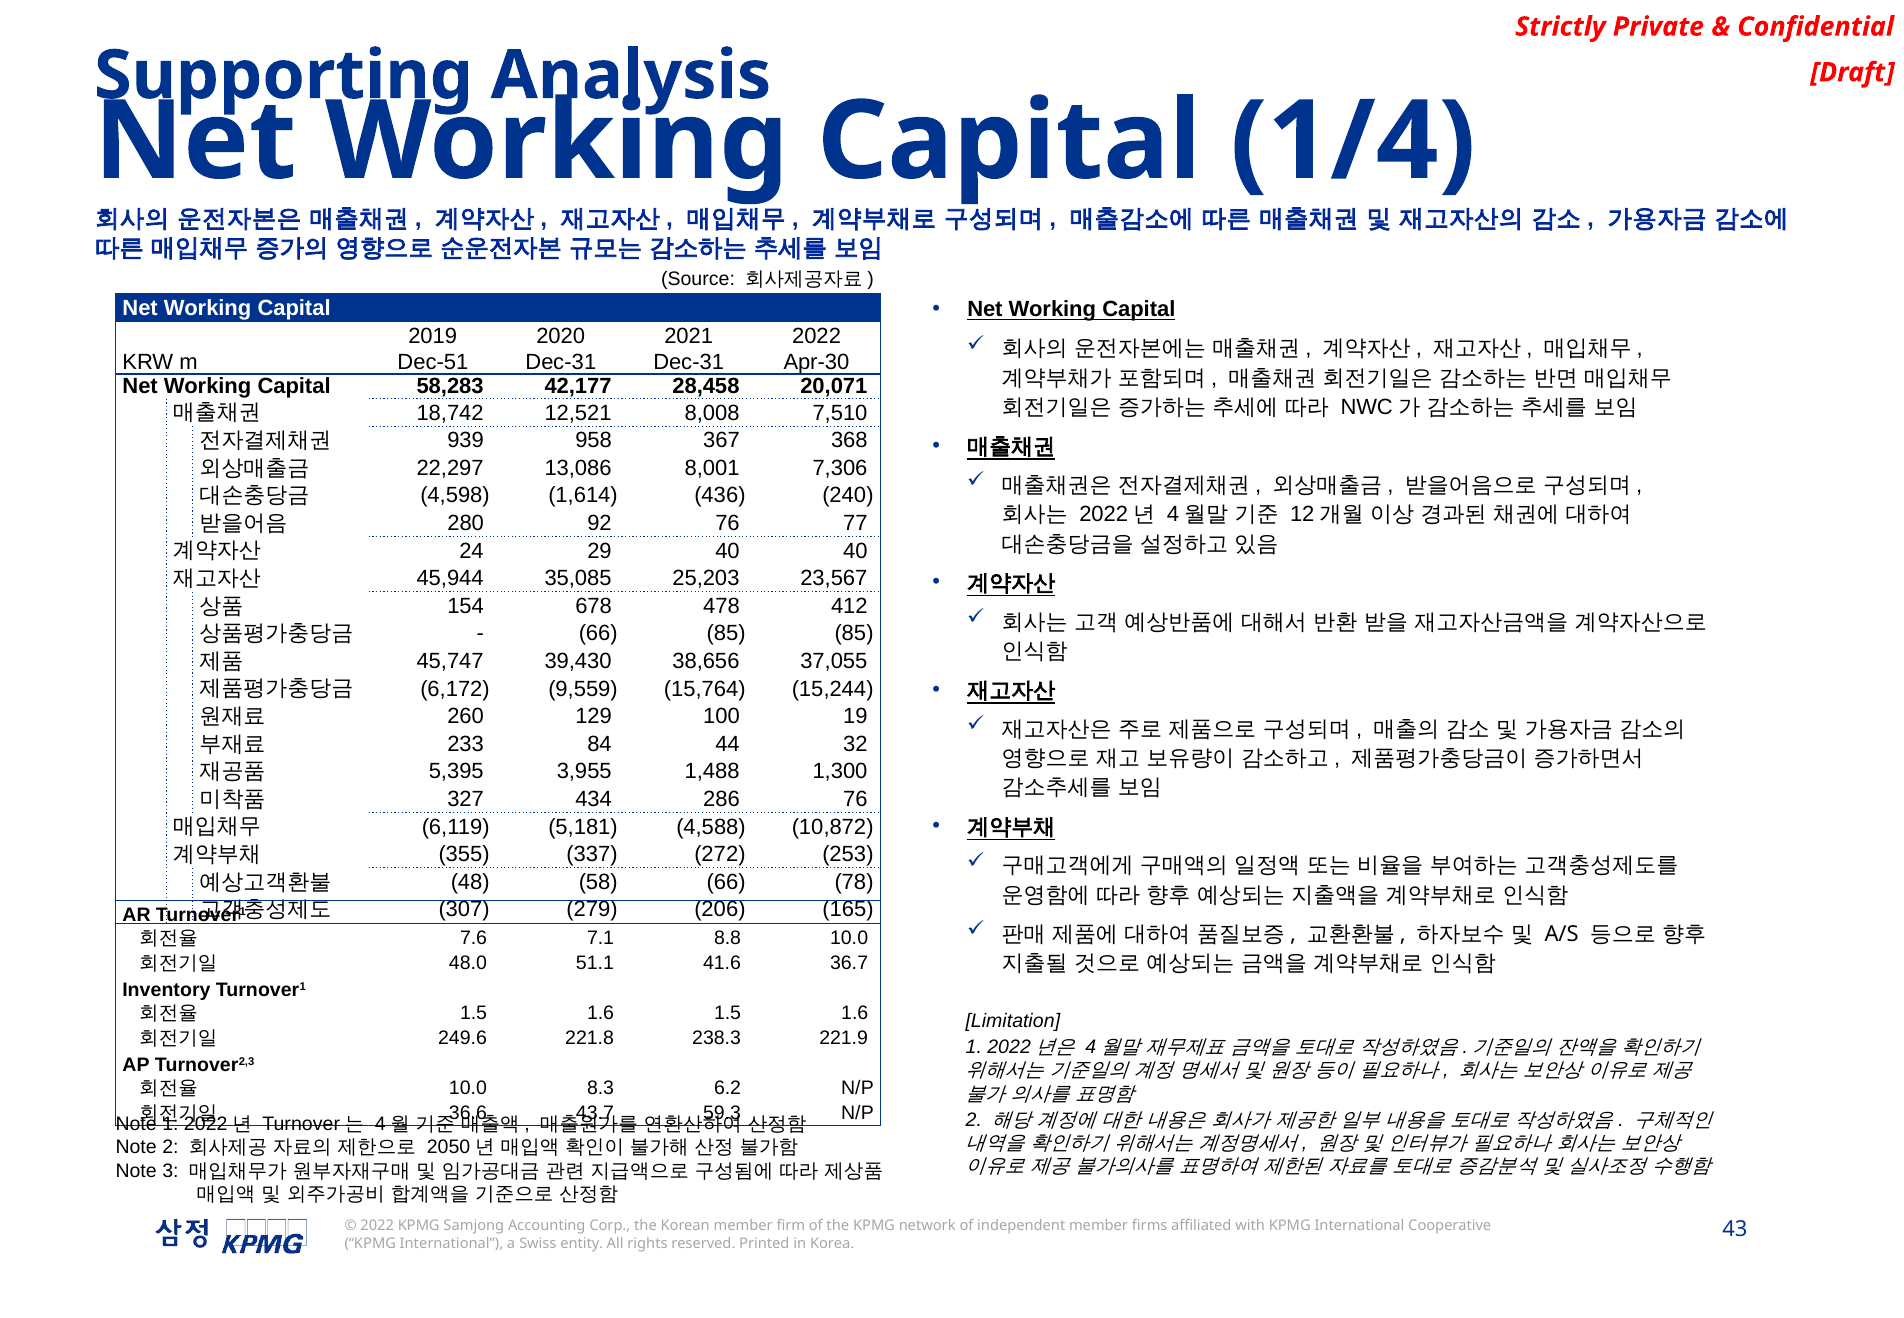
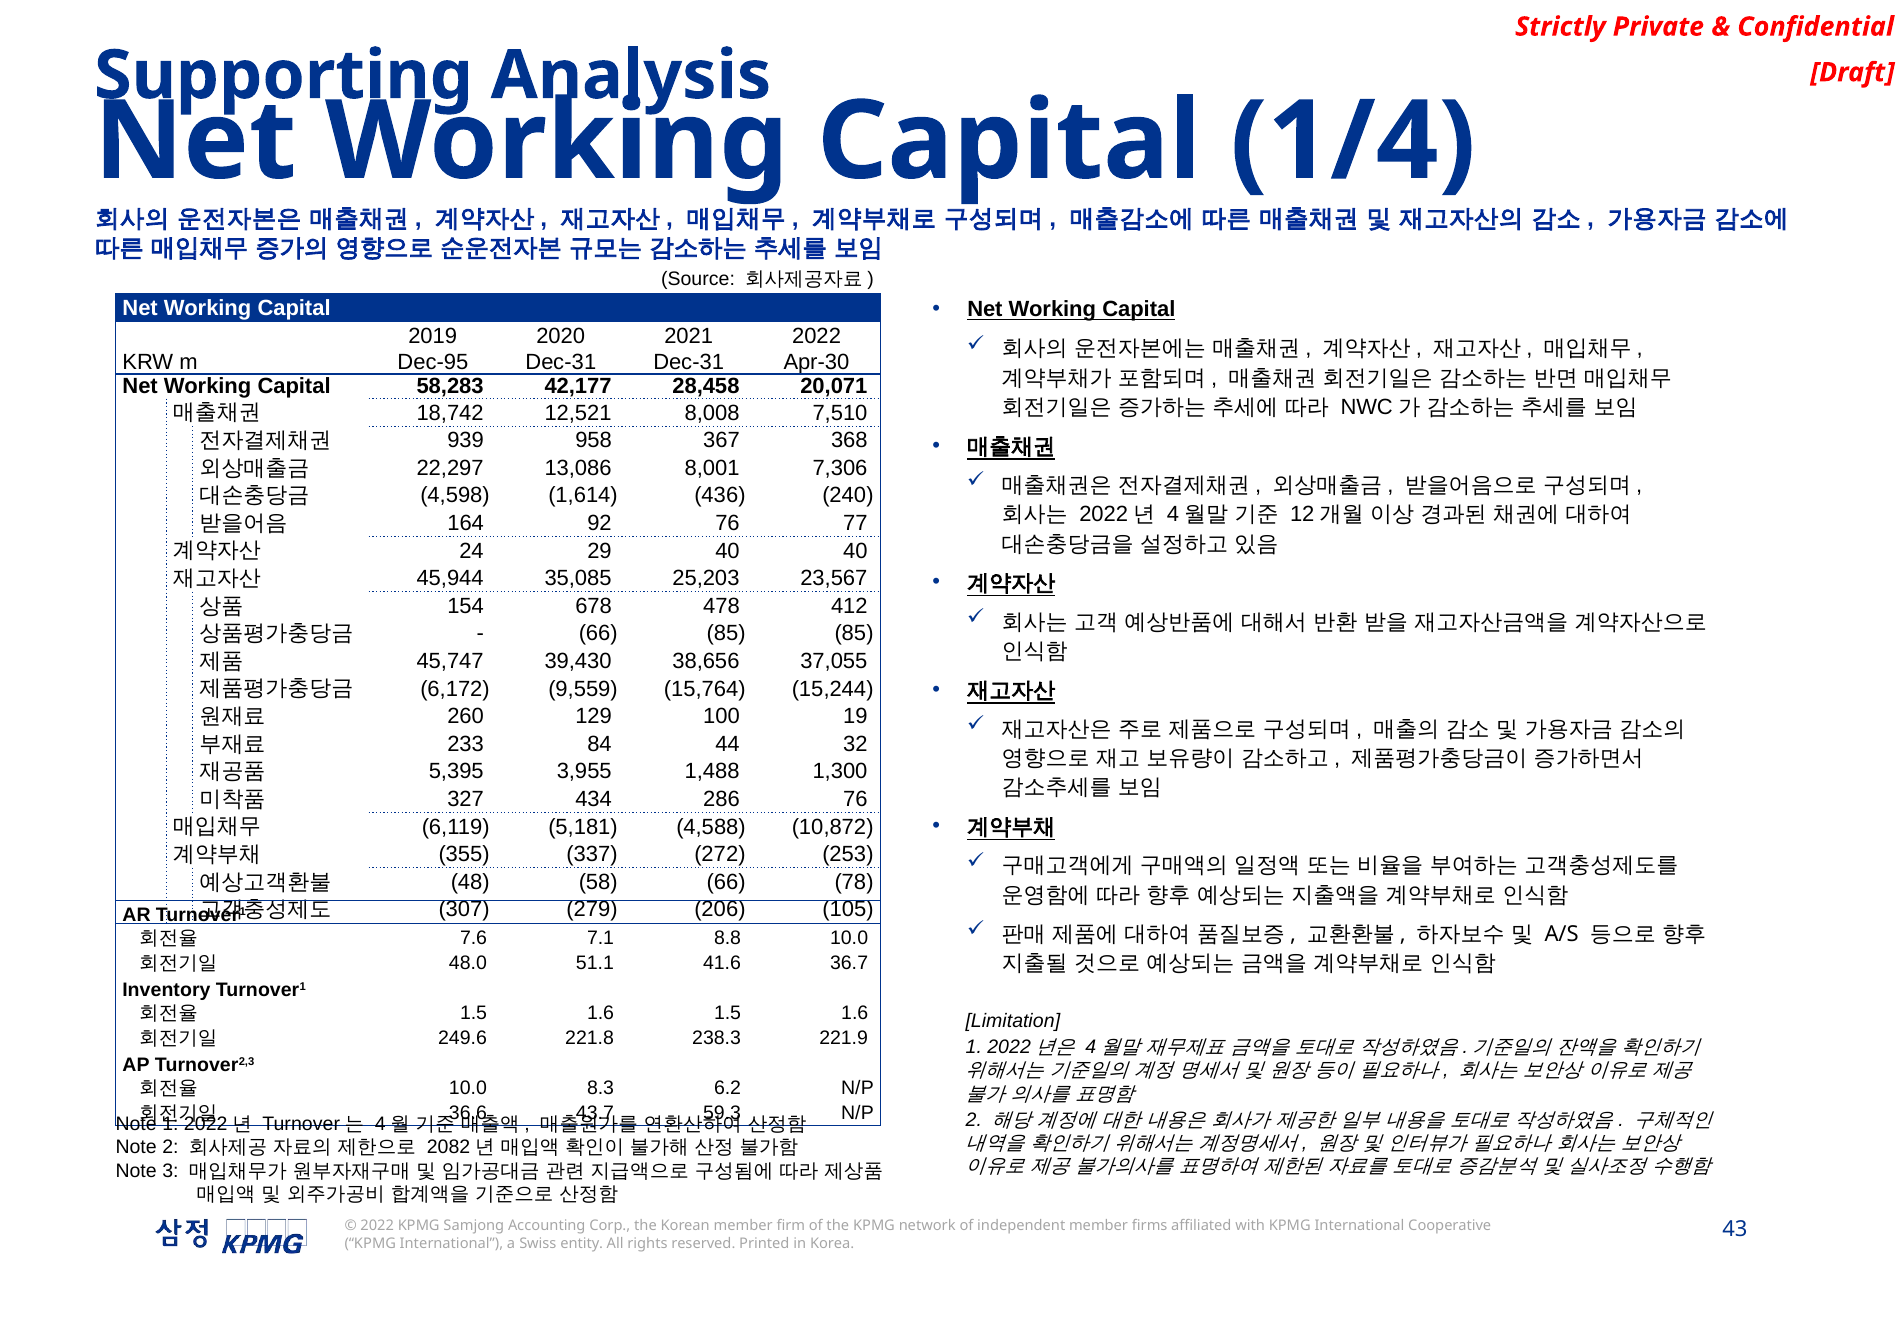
Dec-51: Dec-51 -> Dec-95 (433, 362)
280: 280 -> 164 (466, 523)
165: 165 -> 105 (848, 910)
2050: 2050 -> 2082 (449, 1147)
